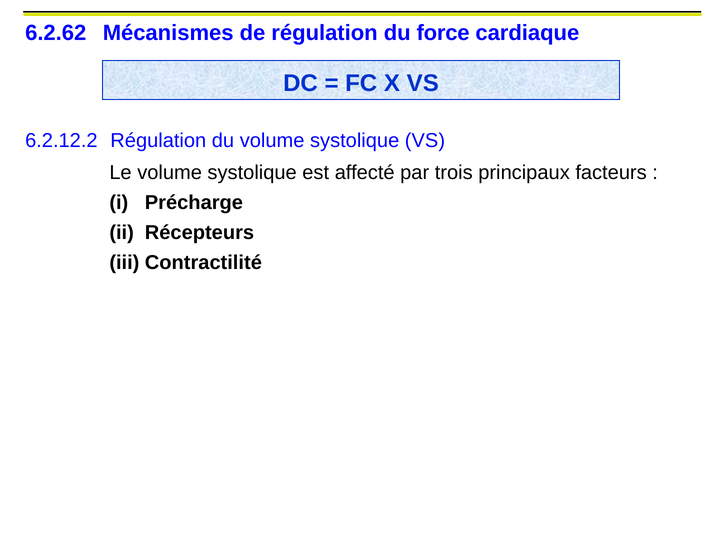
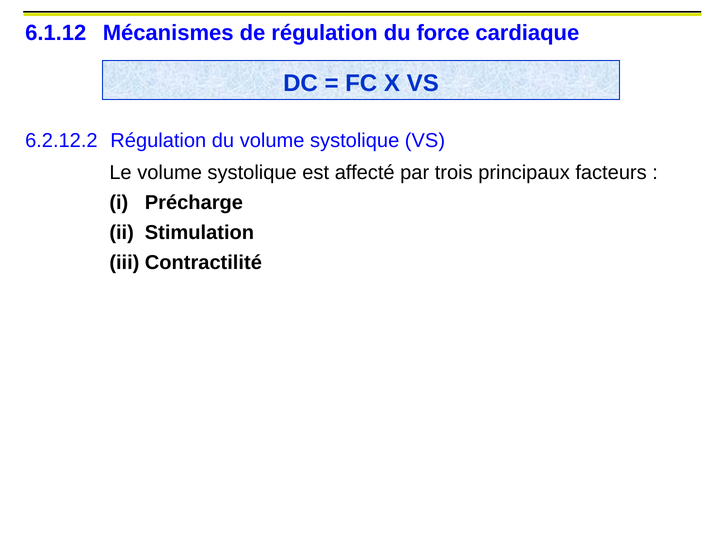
6.2.62: 6.2.62 -> 6.1.12 (56, 33)
Récepteurs: Récepteurs -> Stimulation (199, 233)
